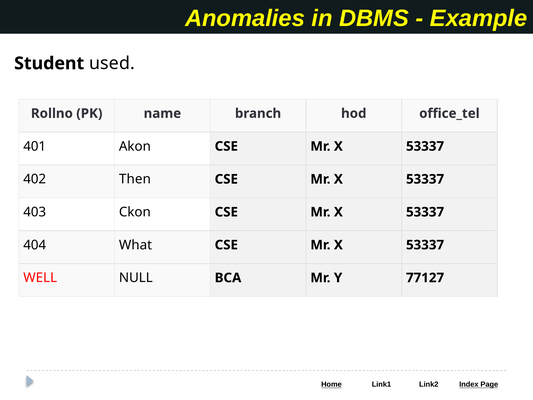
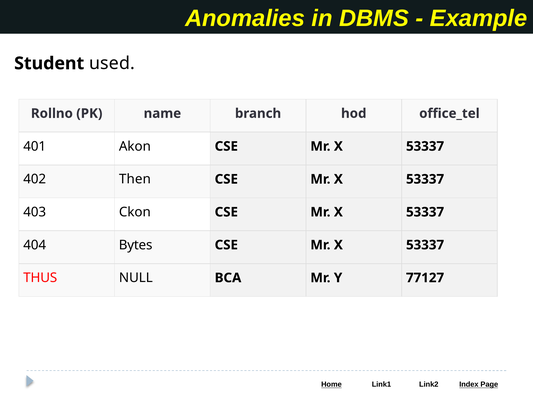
What: What -> Bytes (136, 245)
WELL: WELL -> THUS (40, 278)
